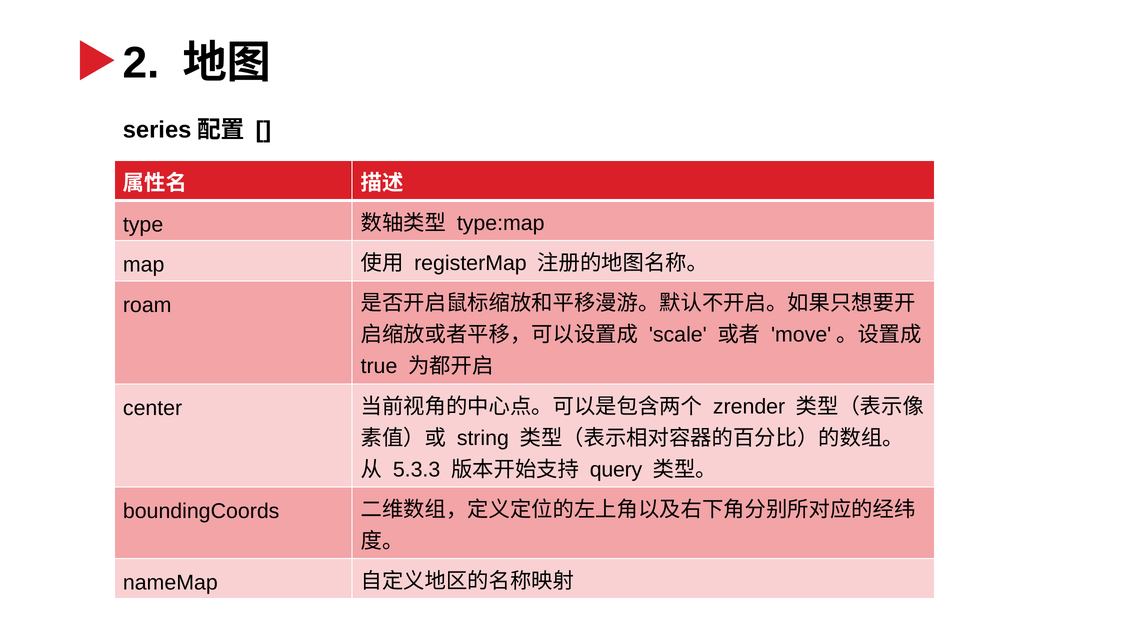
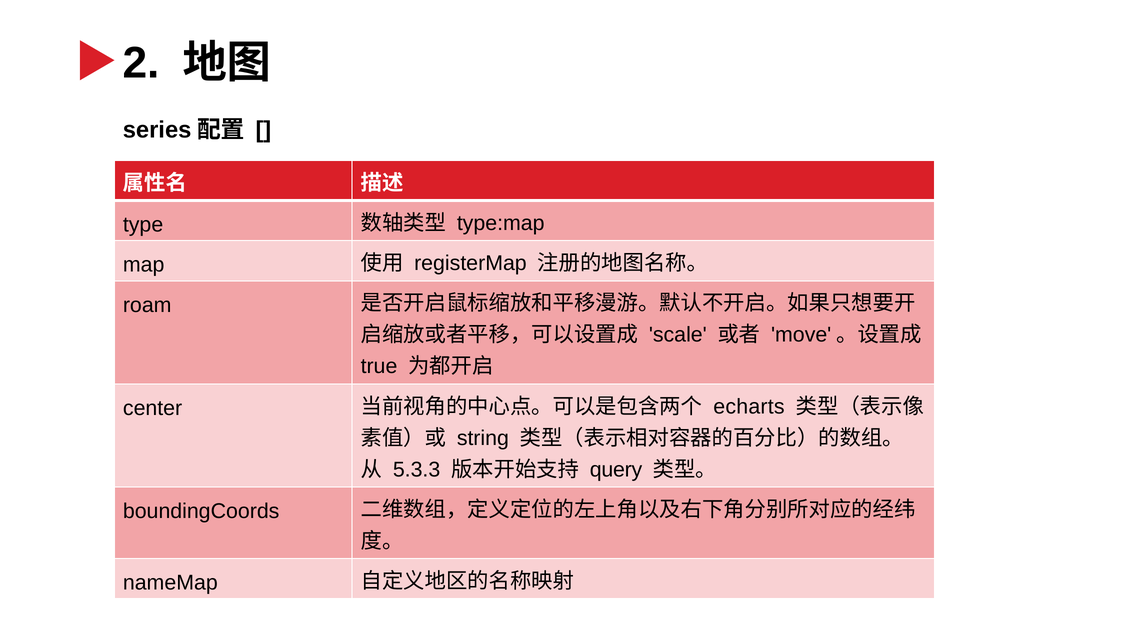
zrender: zrender -> echarts (749, 407)
